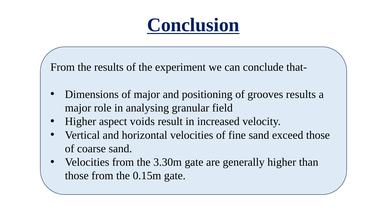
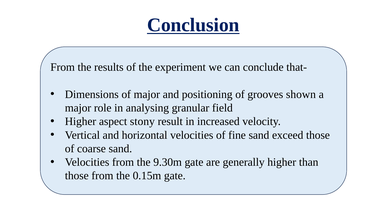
grooves results: results -> shown (301, 94)
voids: voids -> stony (142, 121)
3.30m: 3.30m -> 9.30m (168, 162)
